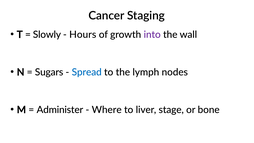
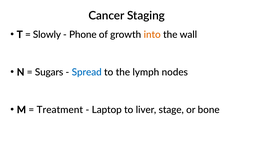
Hours: Hours -> Phone (83, 35)
into colour: purple -> orange (152, 35)
Administer: Administer -> Treatment (60, 110)
Where: Where -> Laptop (107, 110)
